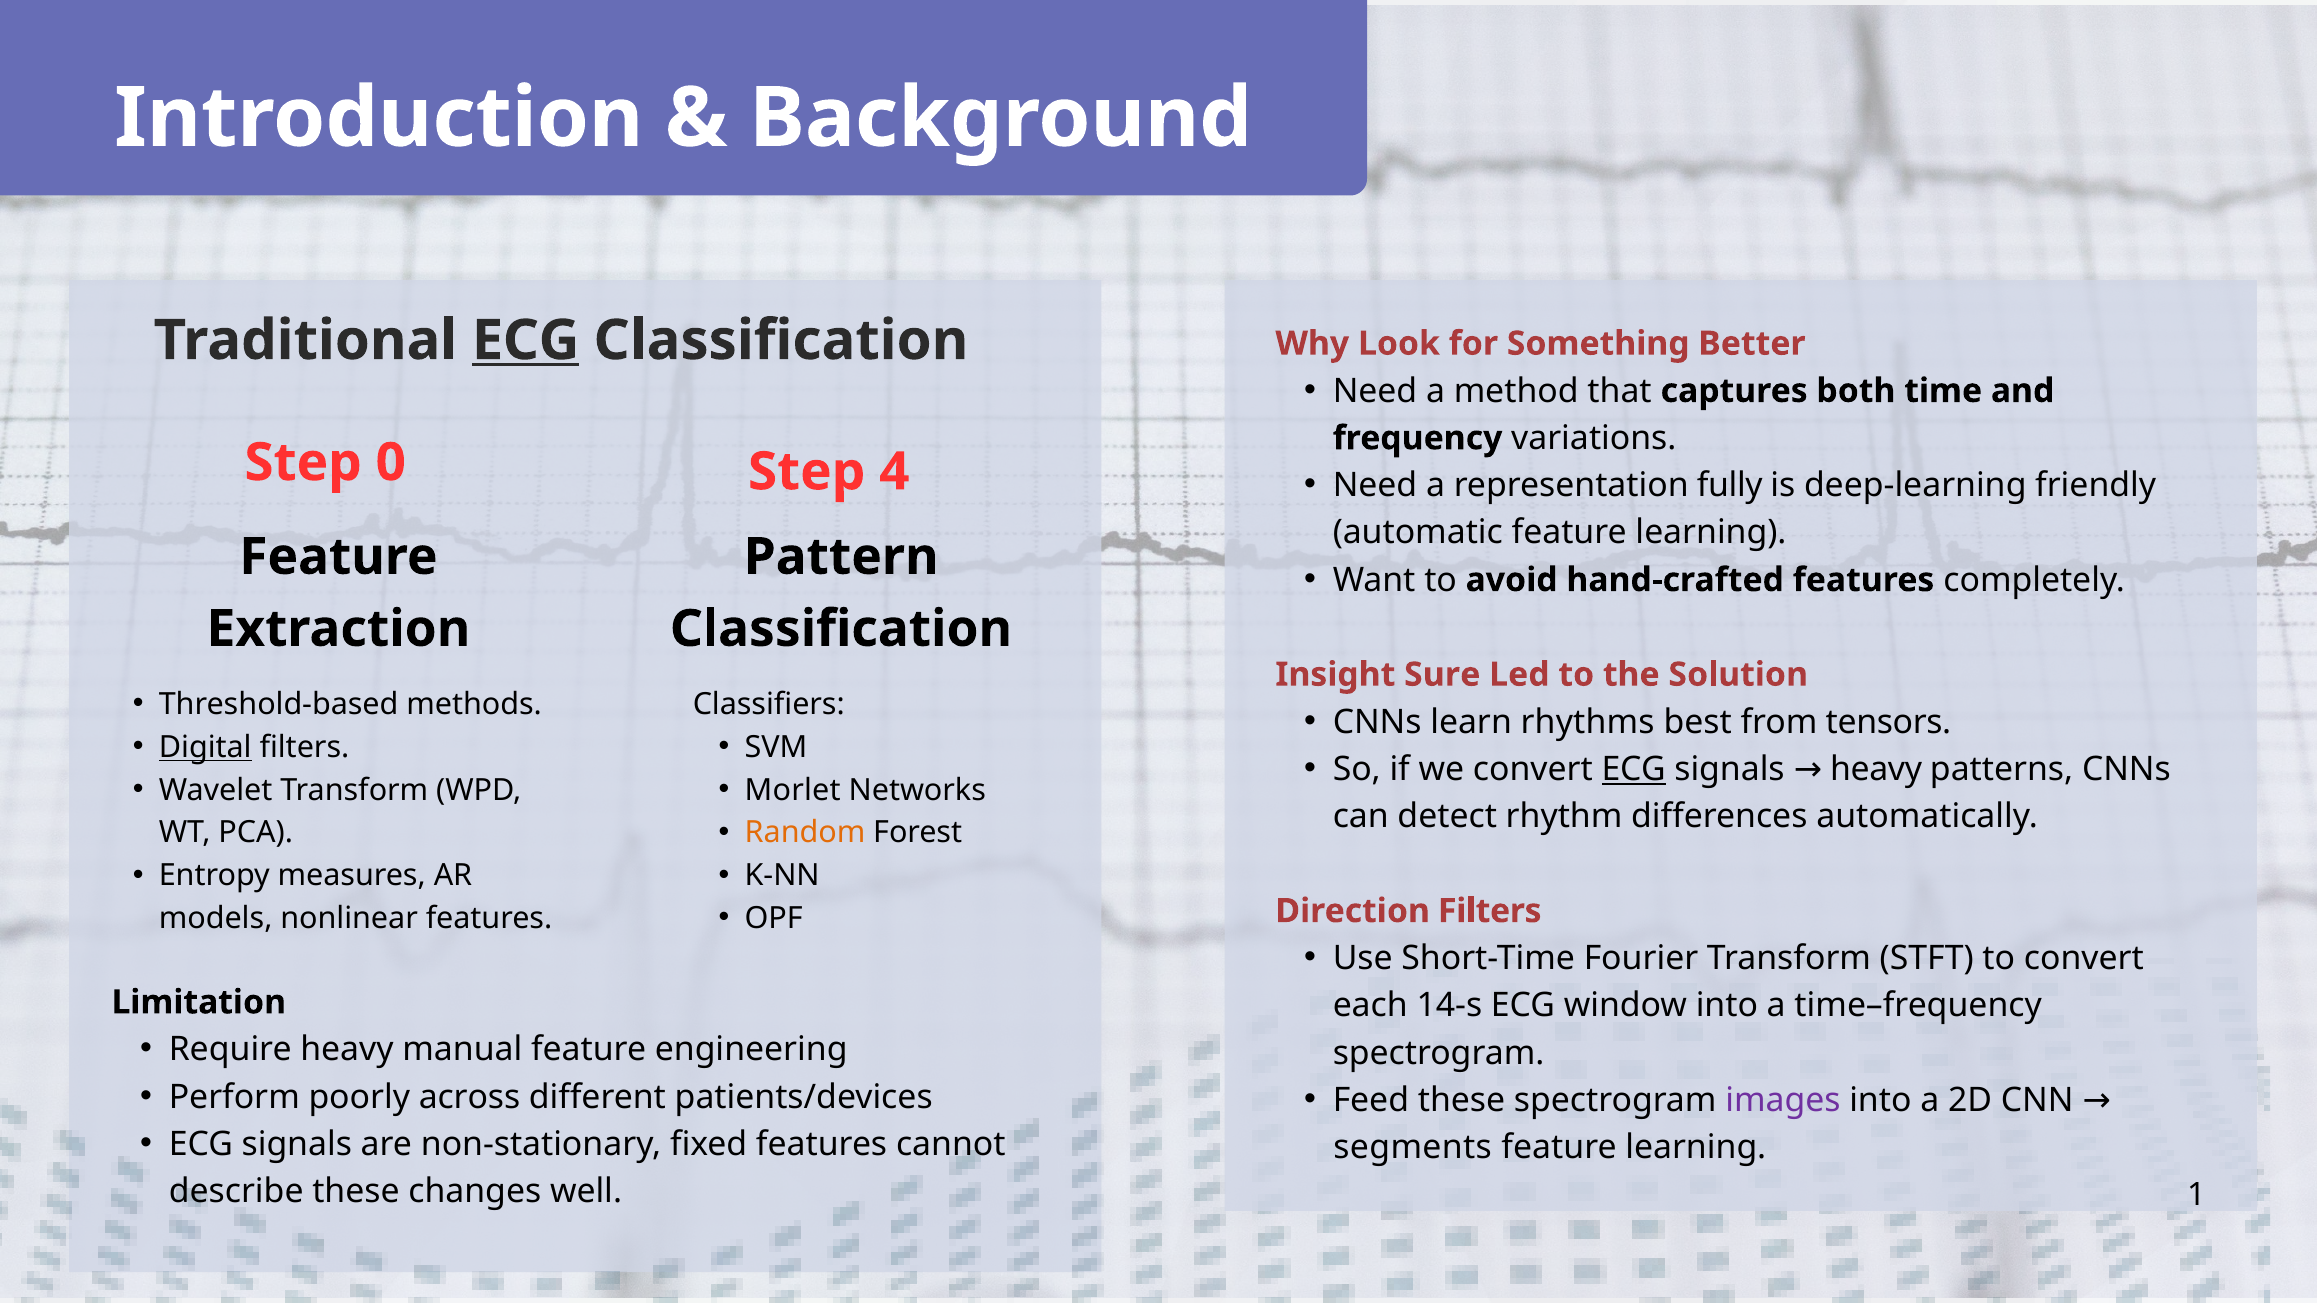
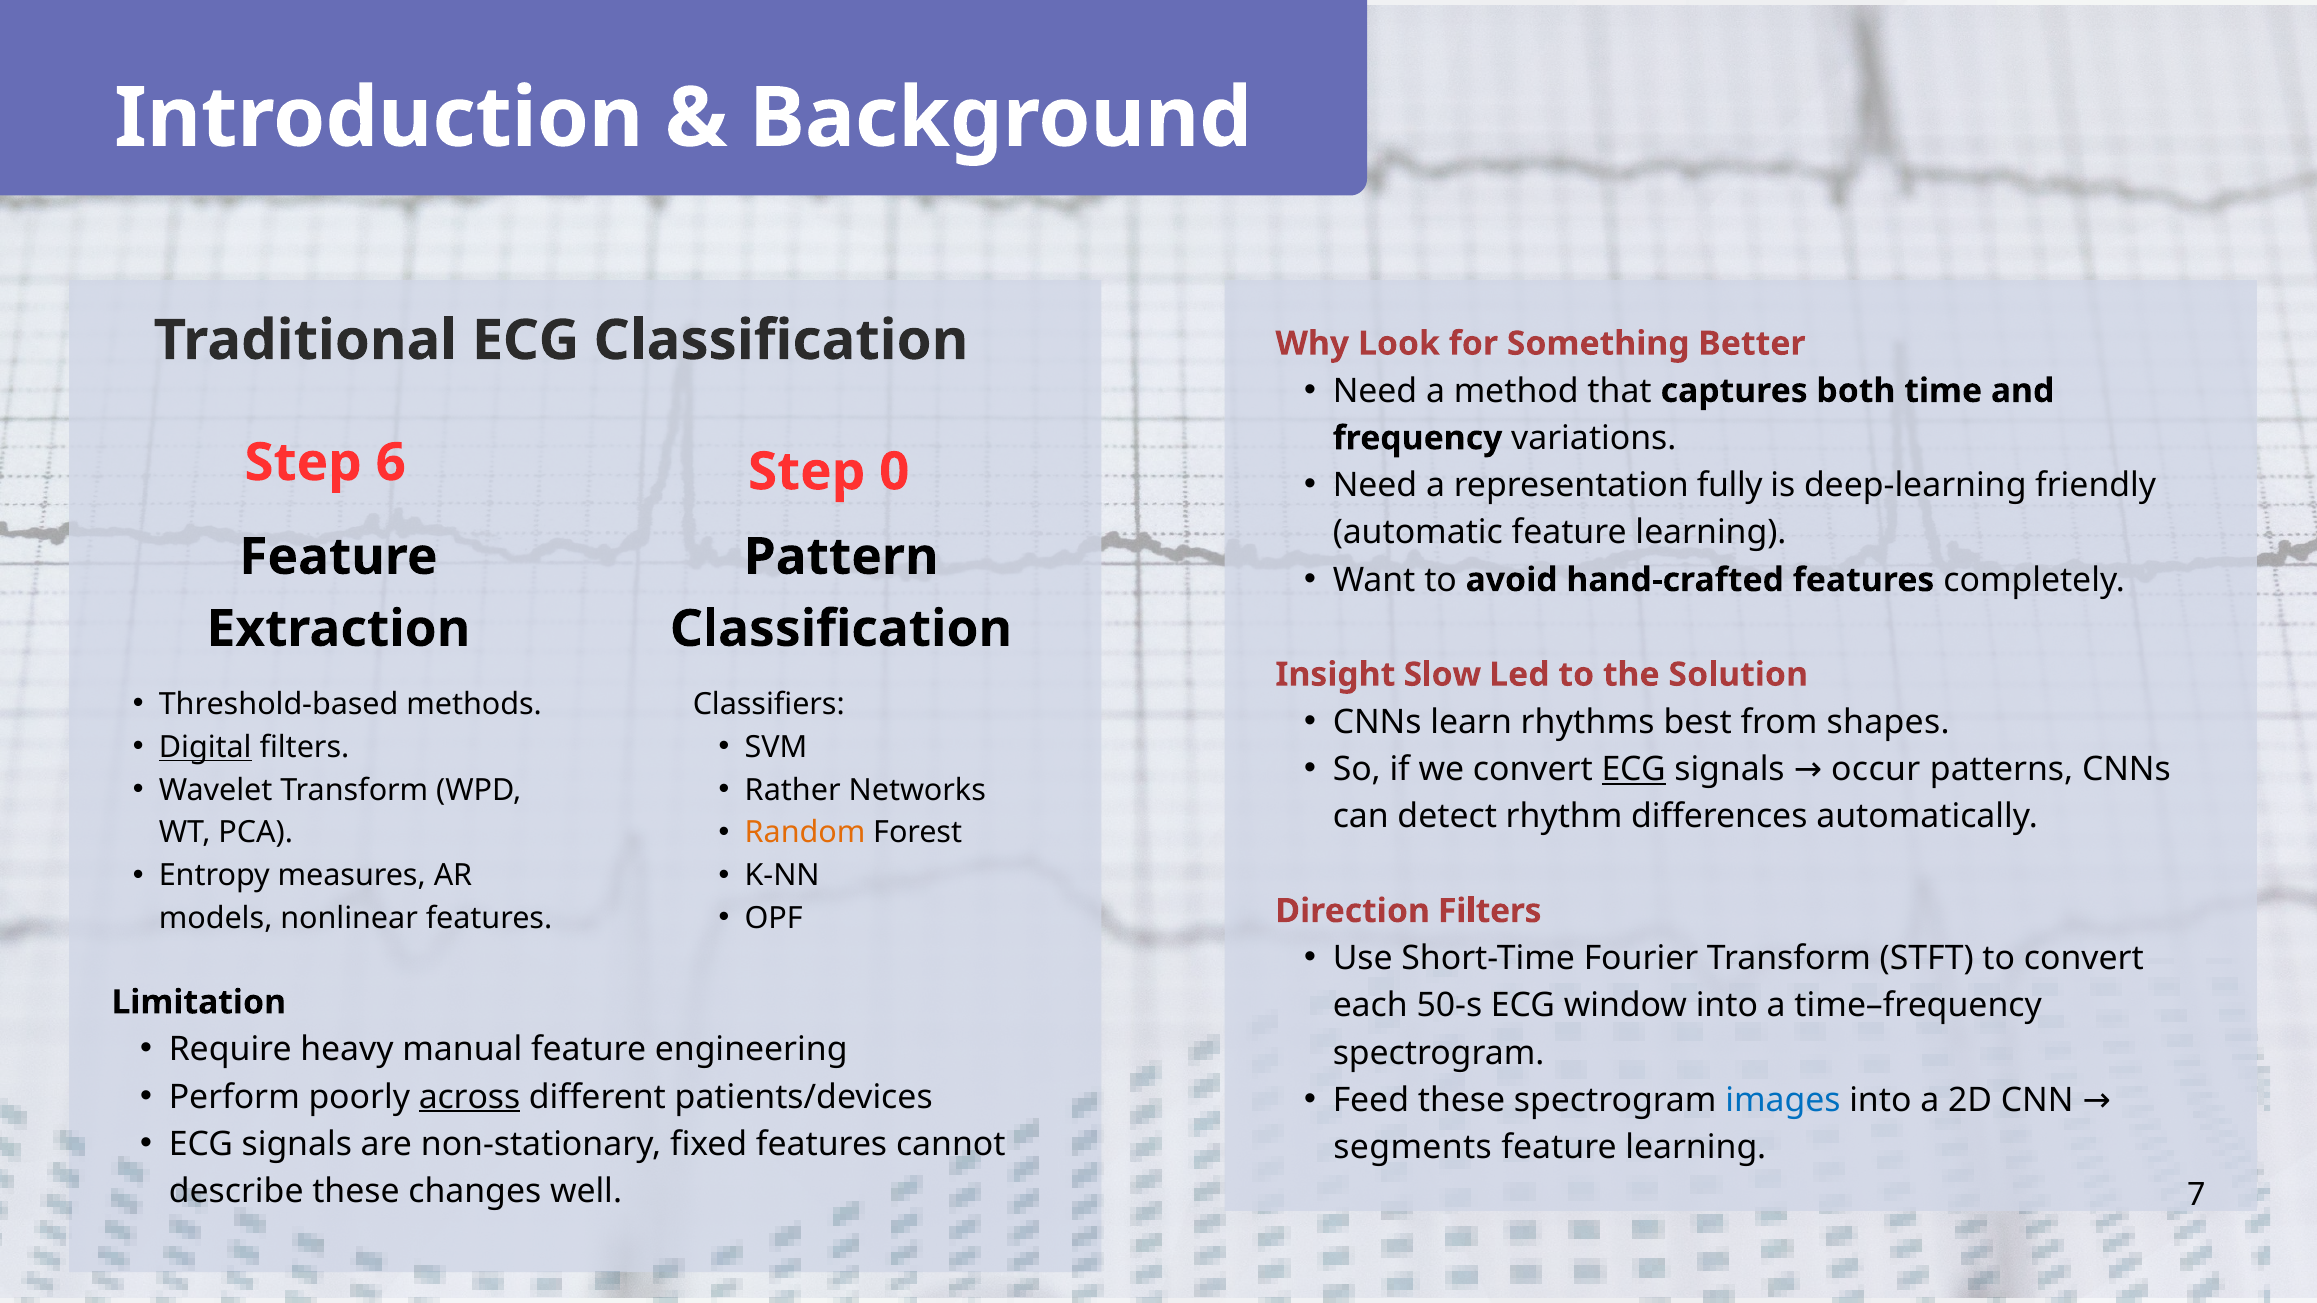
ECG underline: present -> none (526, 341)
0: 0 -> 6 (391, 463)
4: 4 -> 0 (894, 472)
Sure: Sure -> Slow (1442, 675)
tensors: tensors -> shapes (1888, 722)
signals heavy: heavy -> occur (1876, 769)
Morlet: Morlet -> Rather (793, 790)
14-s: 14-s -> 50-s (1449, 1006)
across underline: none -> present (469, 1097)
images colour: purple -> blue (1783, 1100)
1: 1 -> 7 (2196, 1195)
